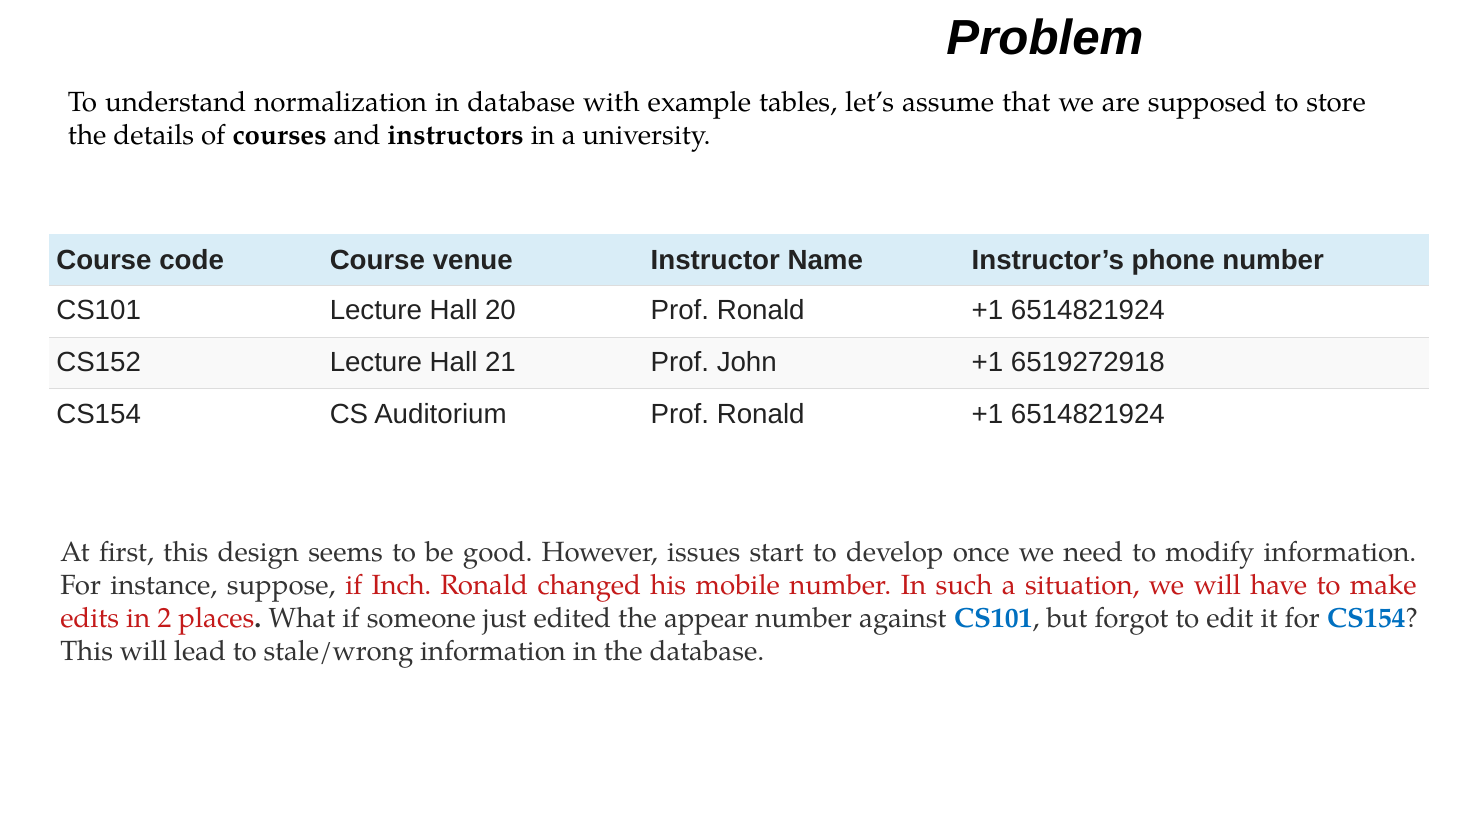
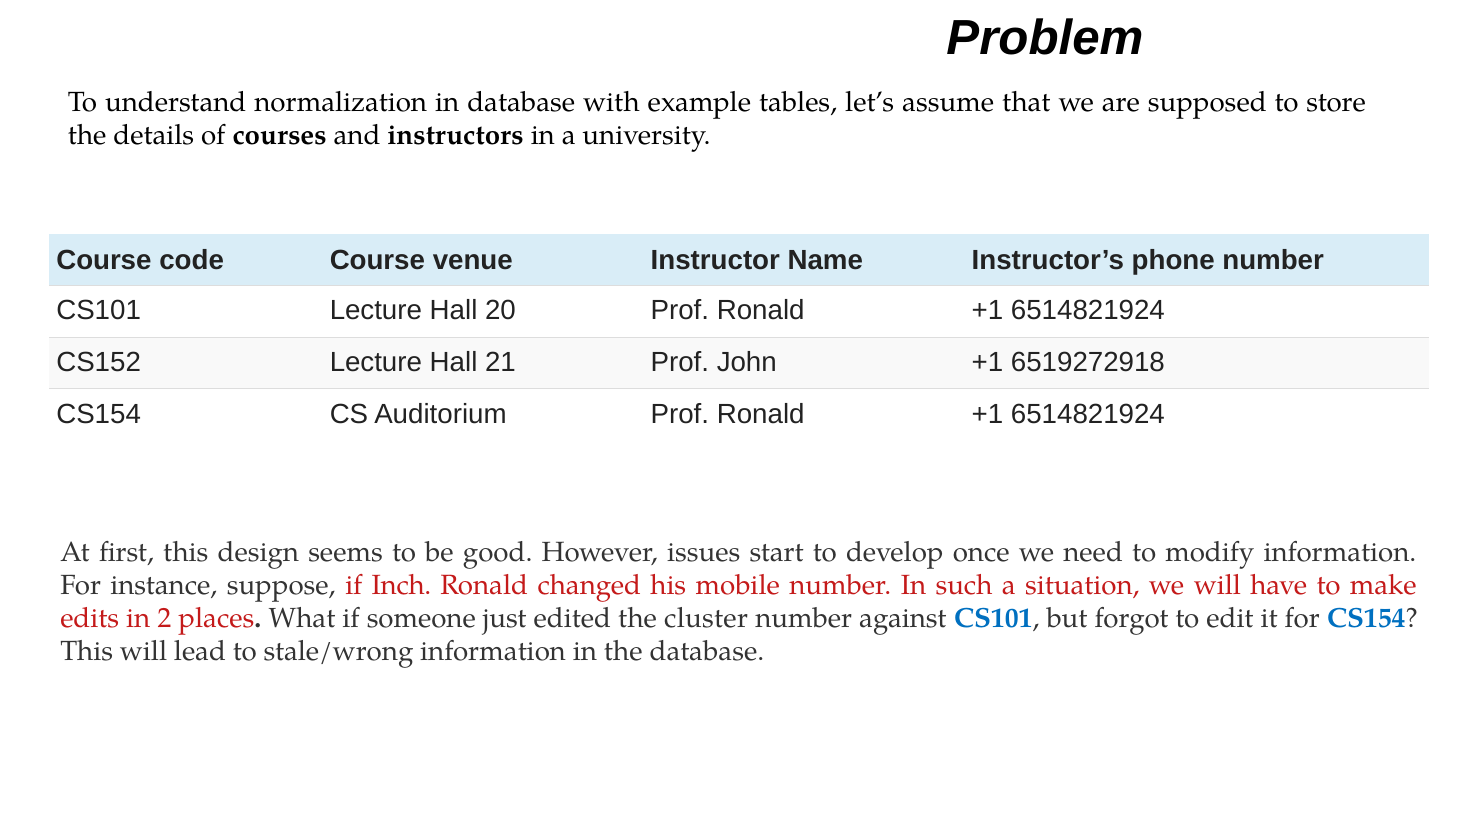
appear: appear -> cluster (706, 619)
